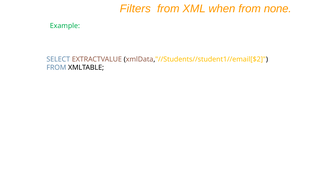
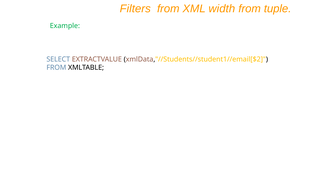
when: when -> width (222, 9)
none: none -> tuple (278, 9)
